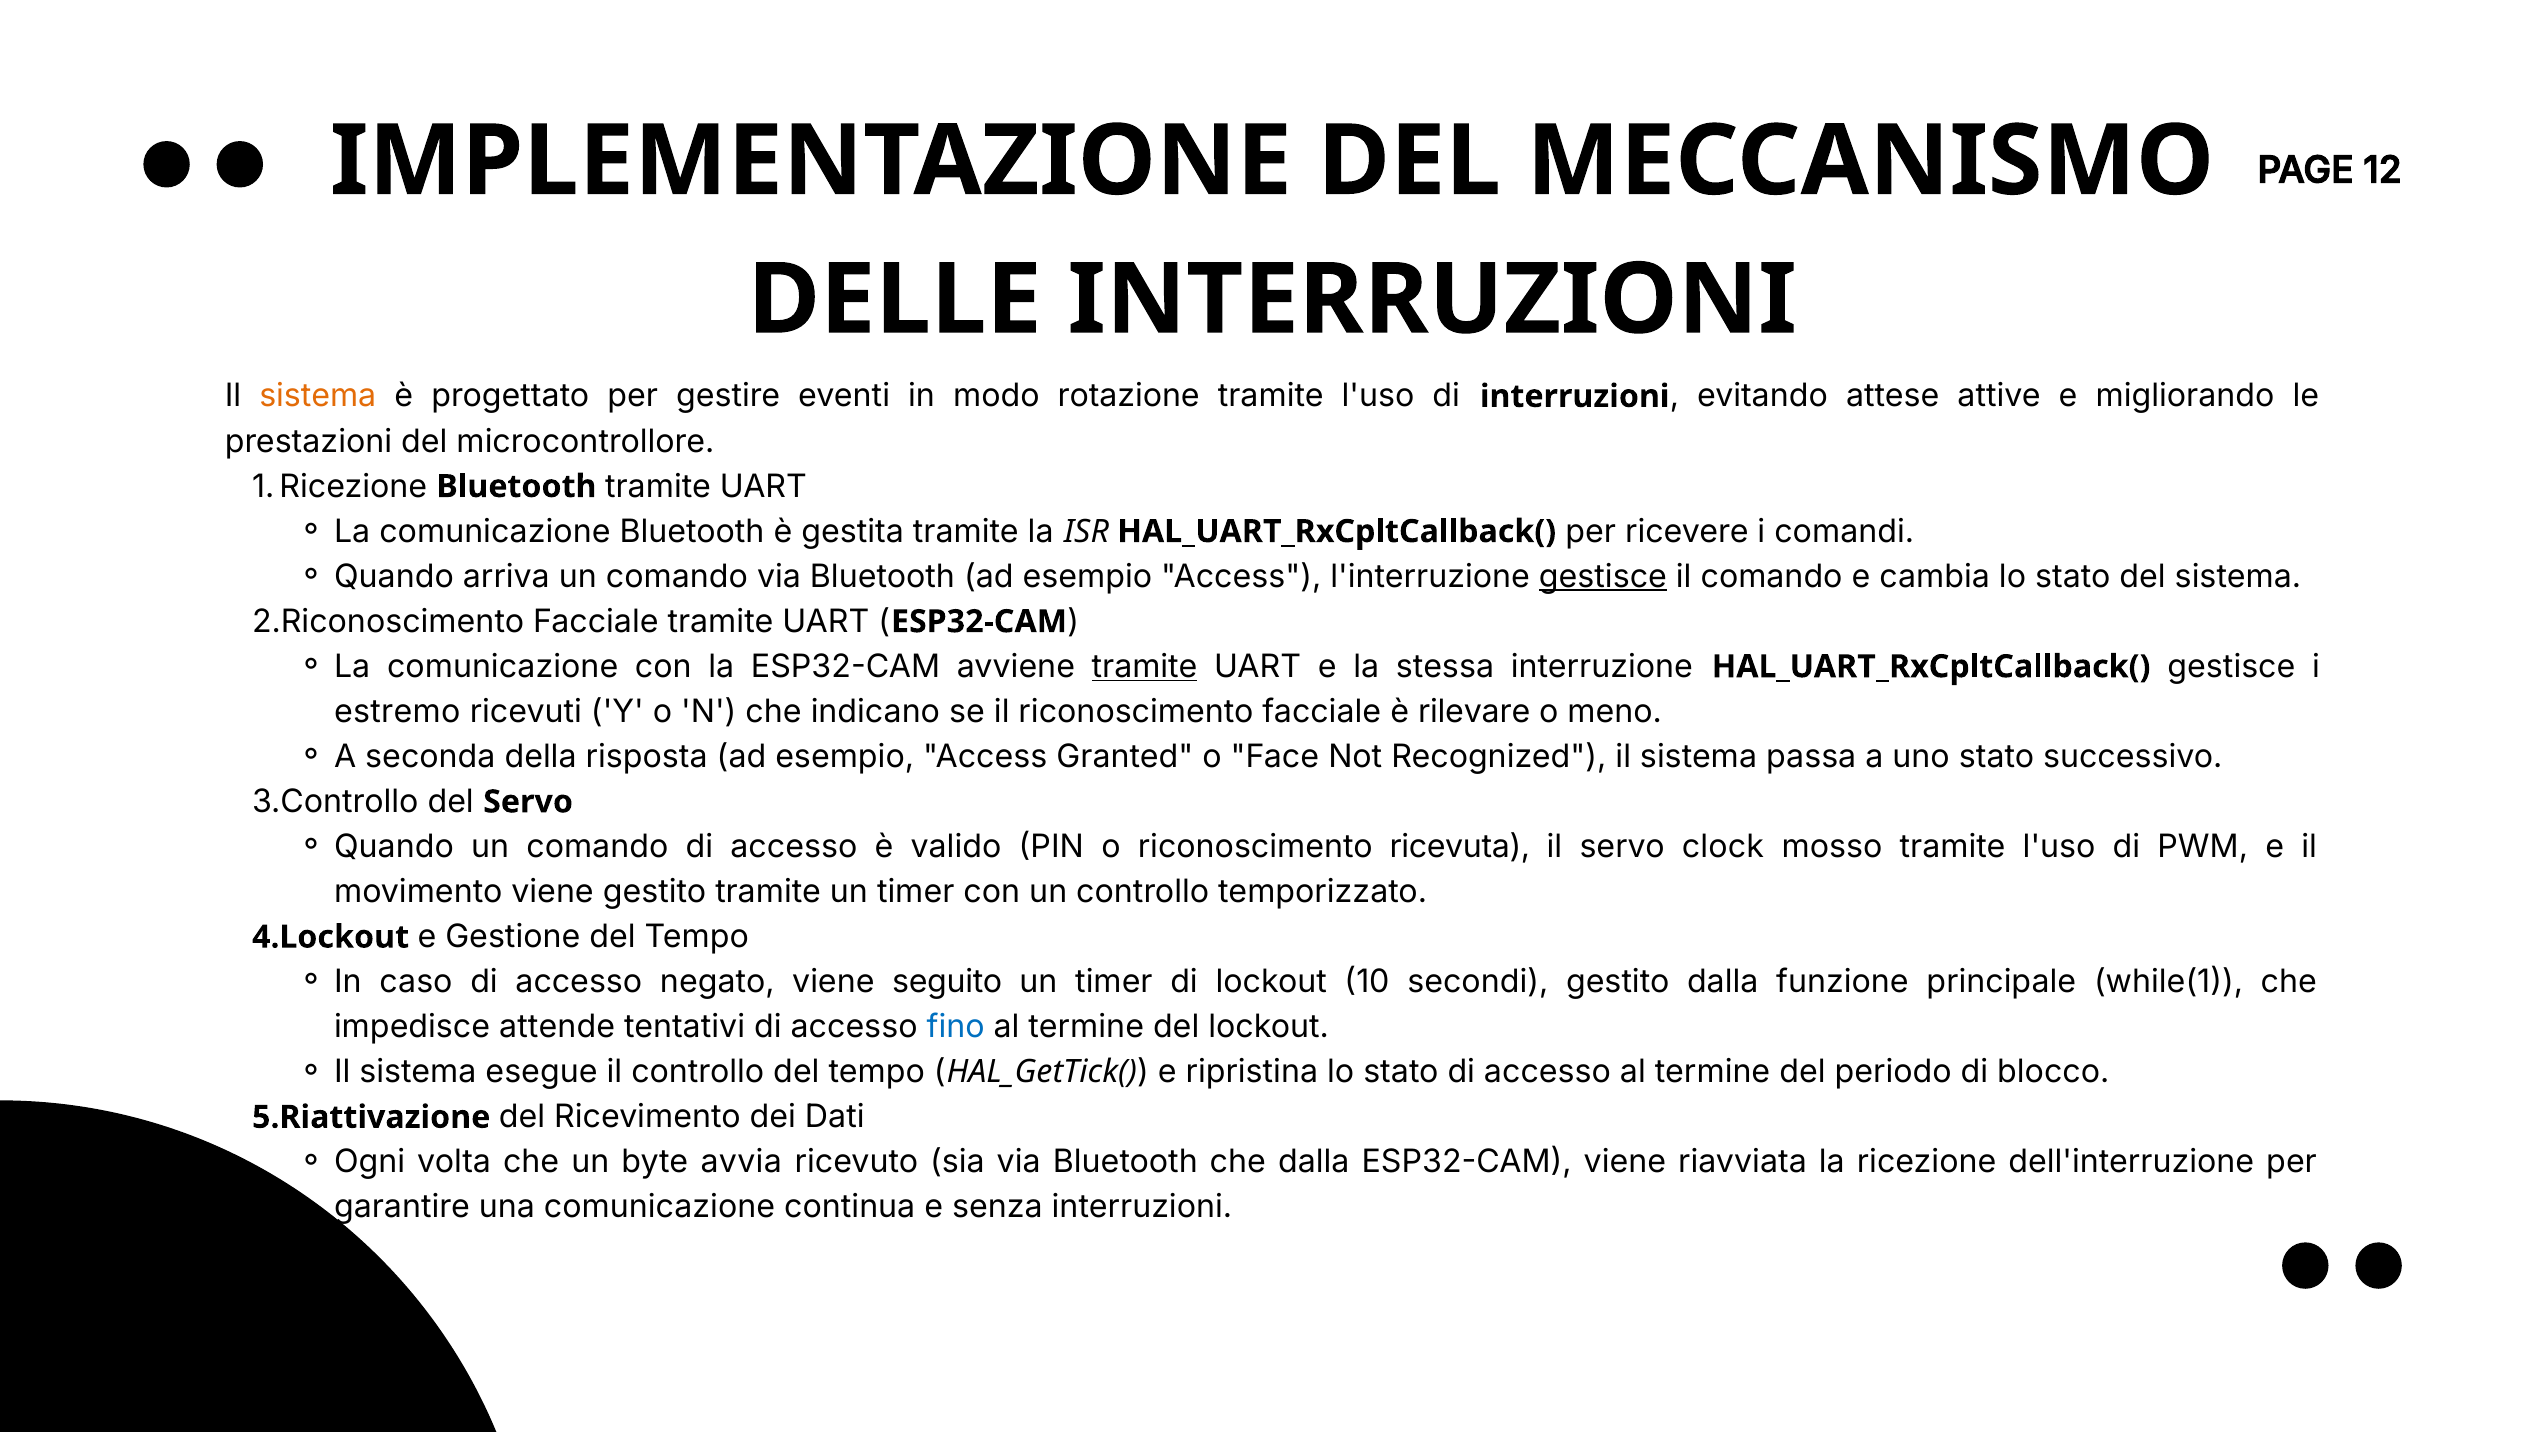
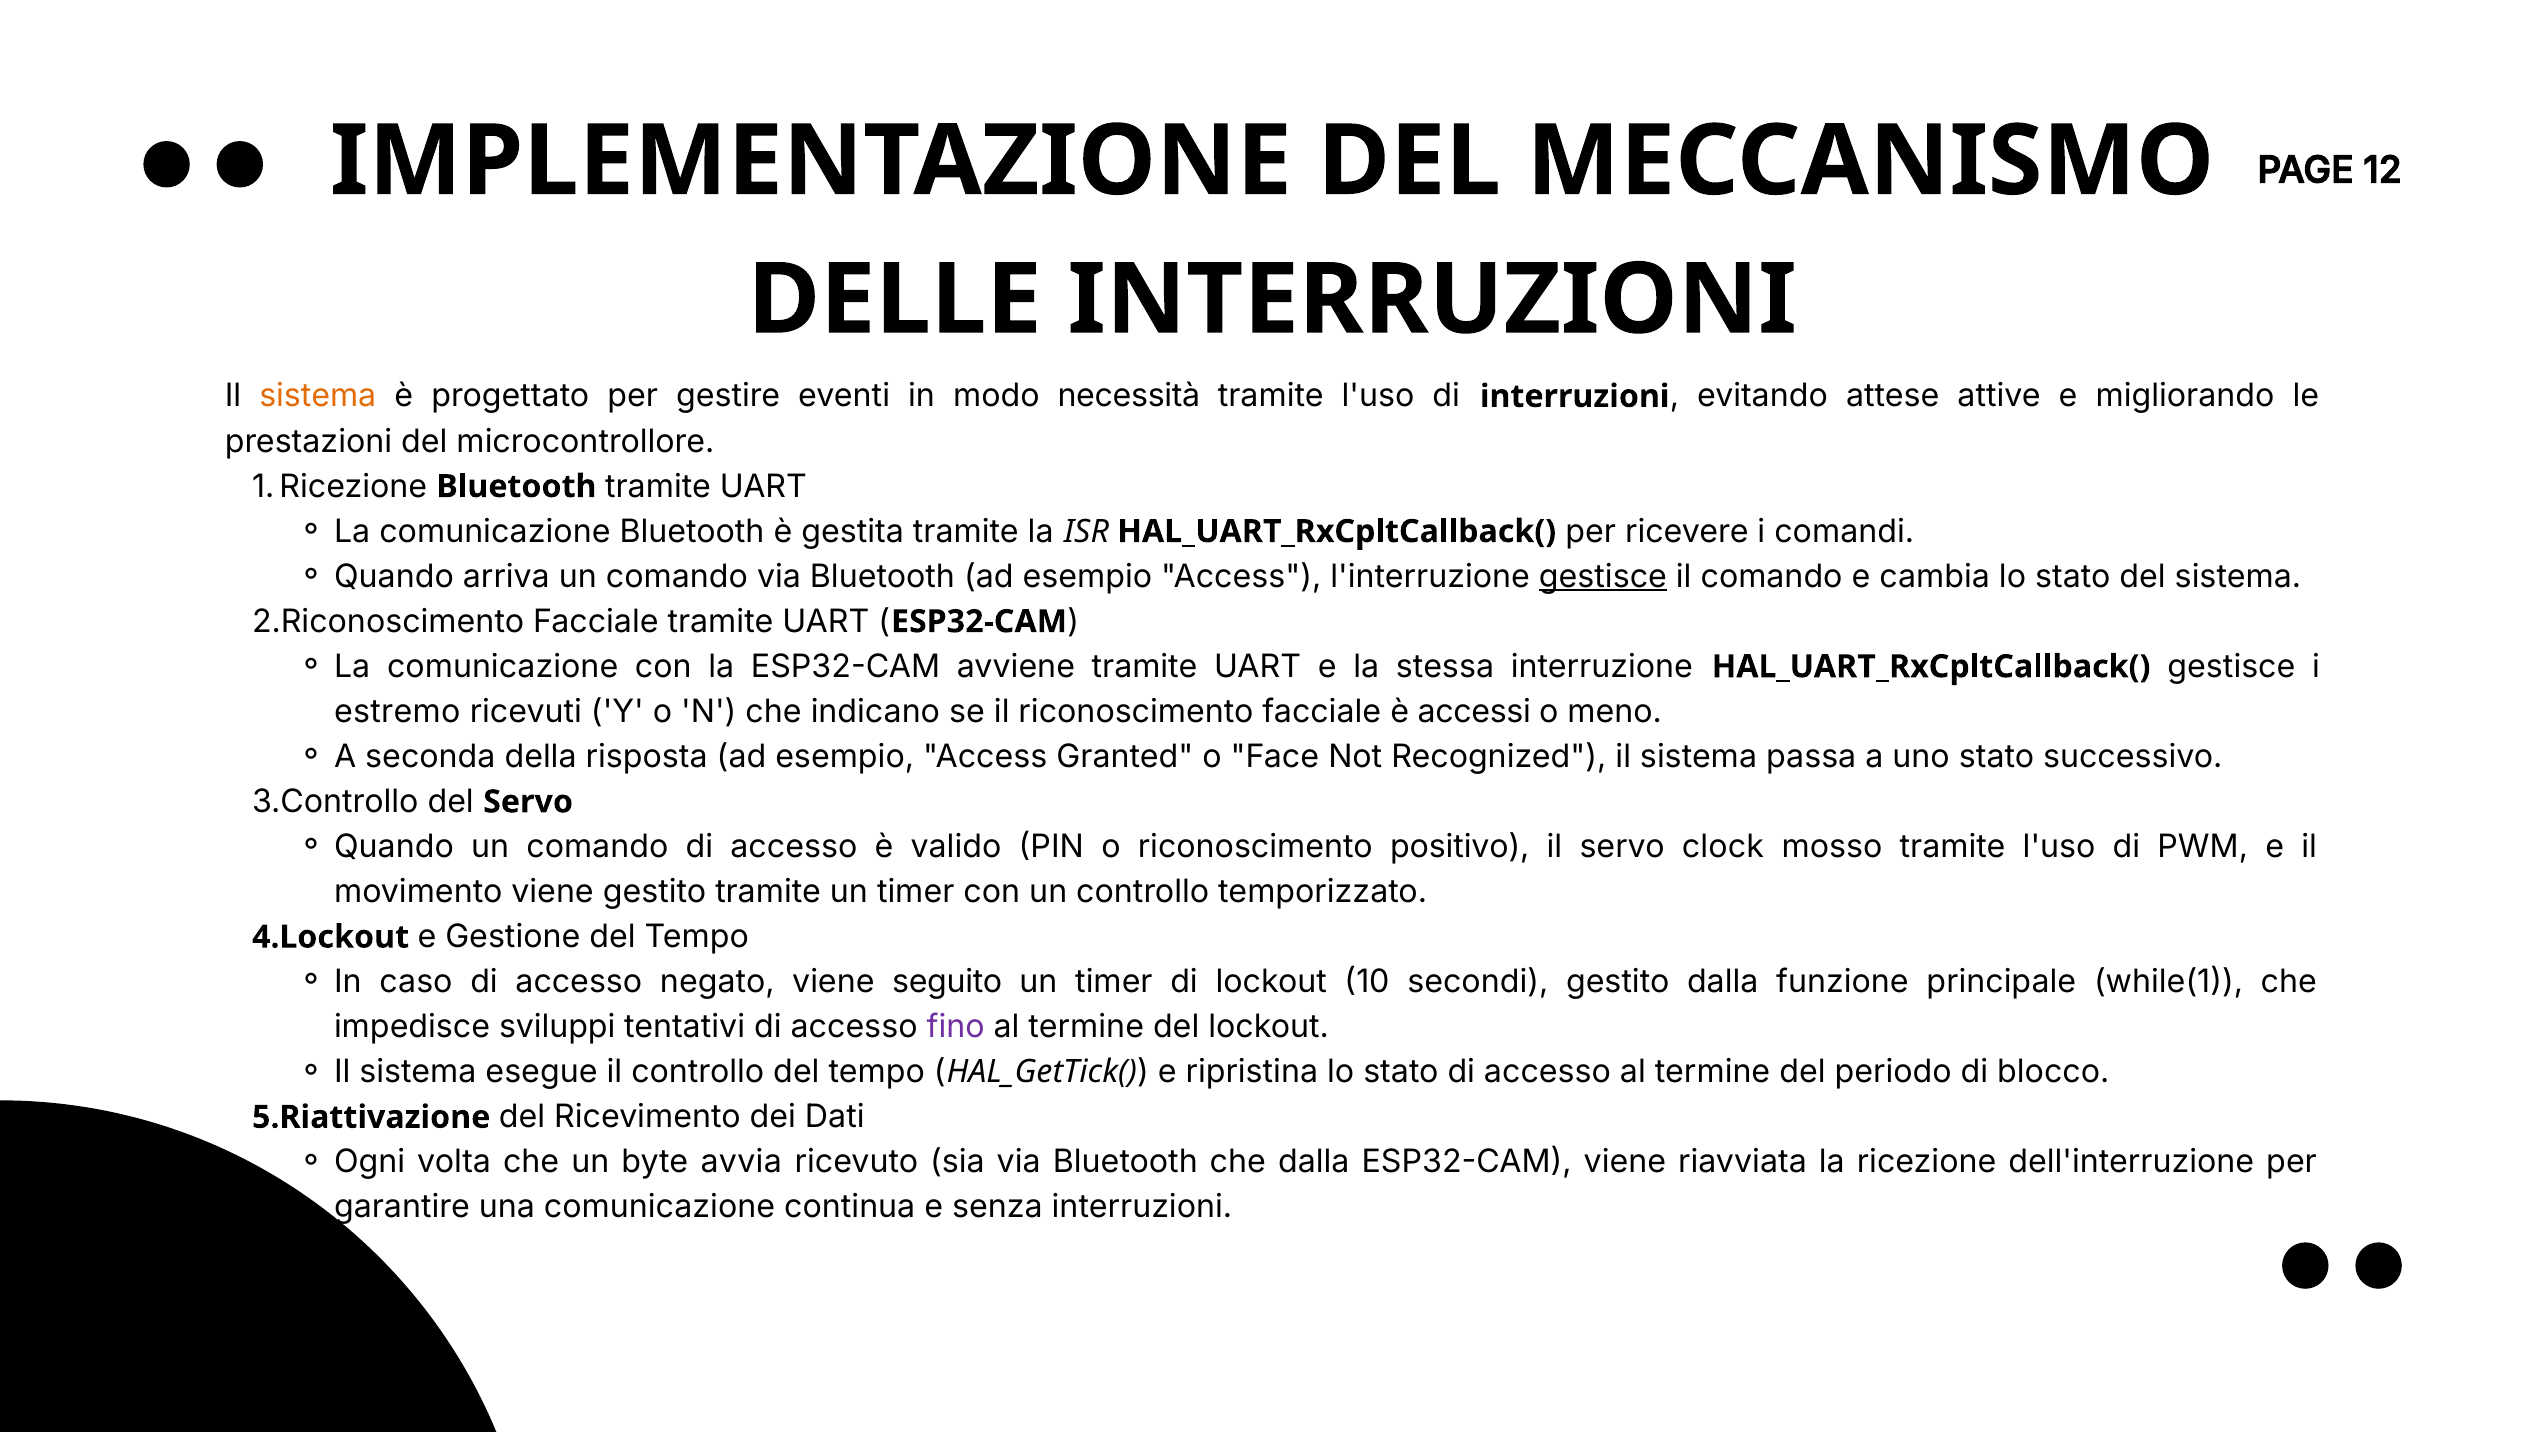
rotazione: rotazione -> necessità (1129, 396)
tramite underline: present -> none (1145, 666)
rilevare: rilevare -> accessi (1474, 712)
ricevuta: ricevuta -> positivo (1460, 847)
attende: attende -> sviluppi (557, 1027)
fino colour: blue -> purple (956, 1027)
